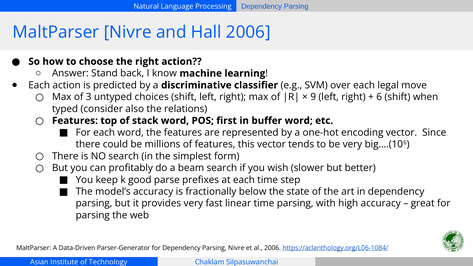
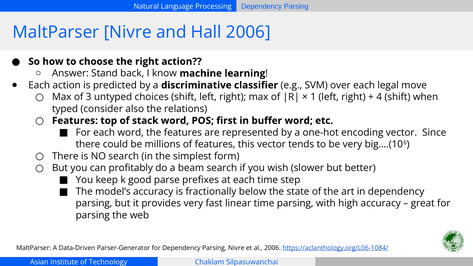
9: 9 -> 1 (313, 97)
6: 6 -> 4 (379, 97)
